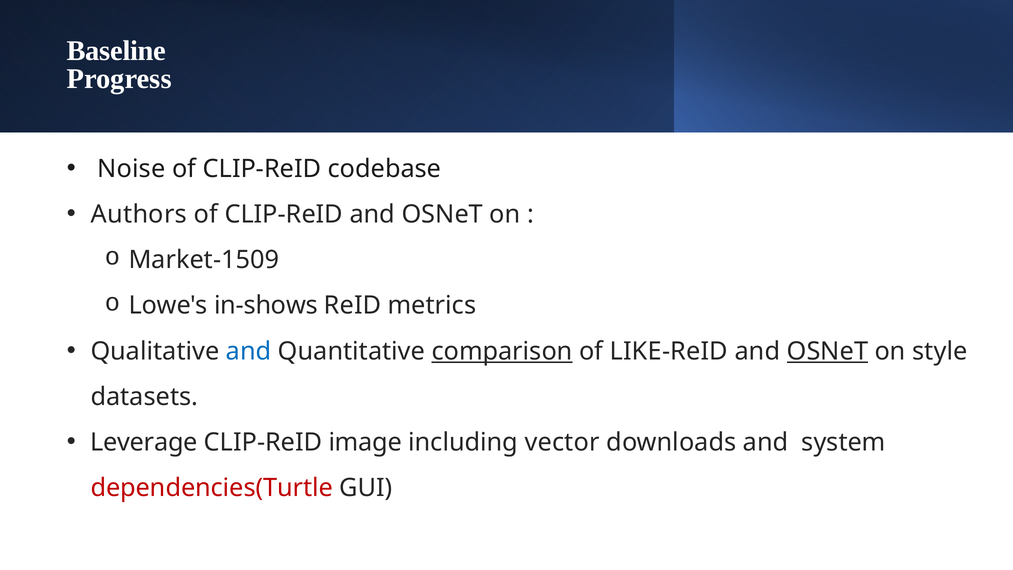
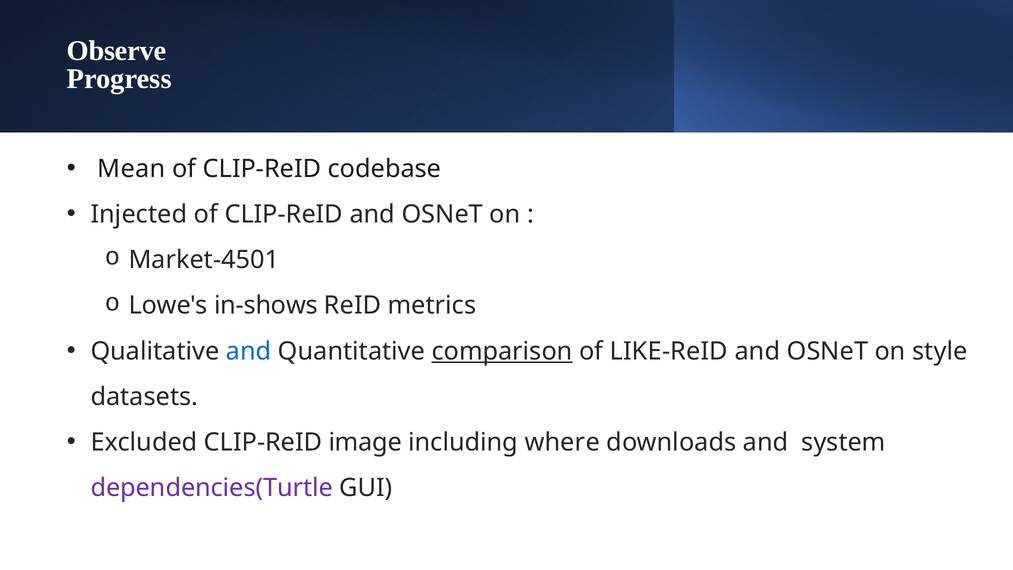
Baseline: Baseline -> Observe (116, 51)
Noise: Noise -> Mean (131, 169)
Authors: Authors -> Injected (139, 214)
Market-1509: Market-1509 -> Market-4501 (204, 260)
OSNeT underline: present -> none (827, 351)
Leverage: Leverage -> Excluded (144, 442)
vector: vector -> where (562, 442)
dependencies(Turtle colour: red -> purple (212, 488)
